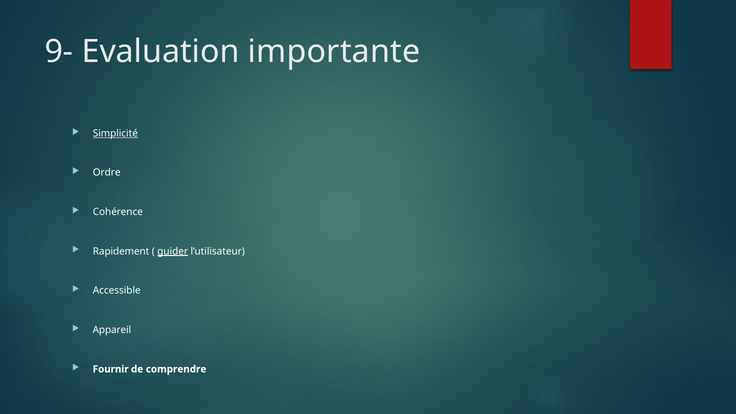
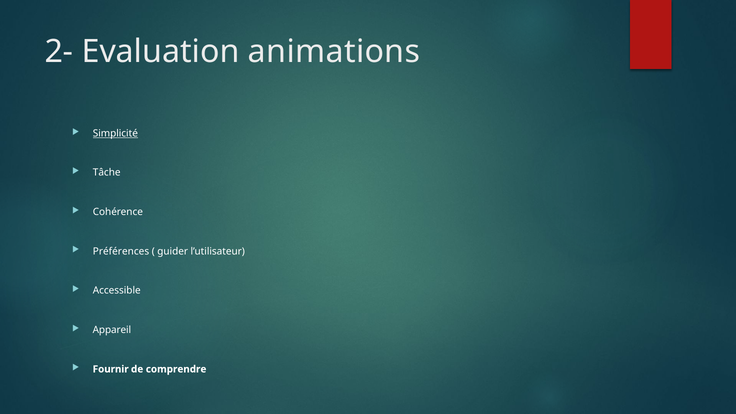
9-: 9- -> 2- (59, 52)
importante: importante -> animations (334, 52)
Ordre: Ordre -> Tâche (107, 173)
Rapidement: Rapidement -> Préférences (121, 251)
guider underline: present -> none (173, 251)
